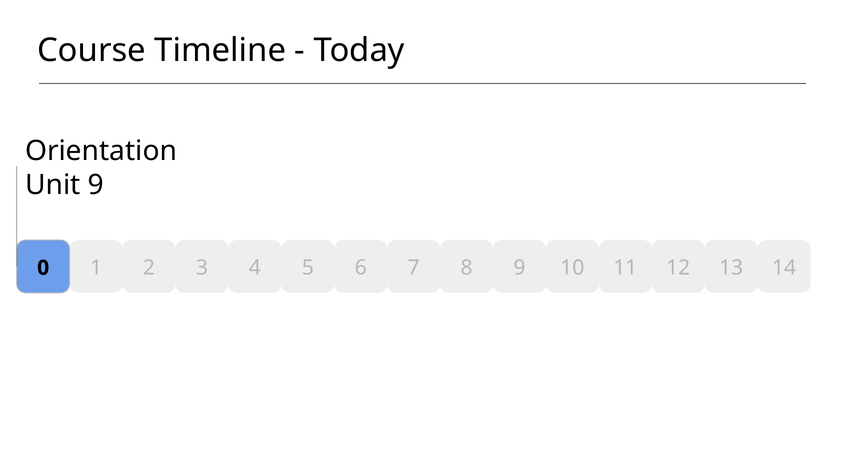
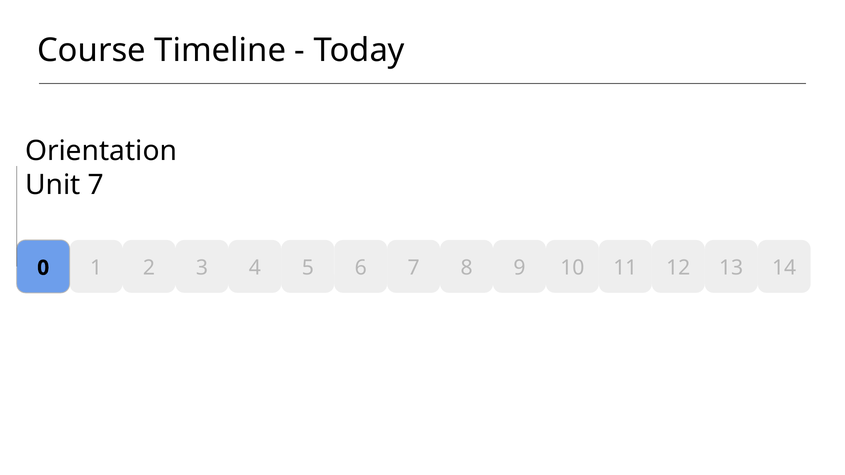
Unit 9: 9 -> 7 (96, 185)
